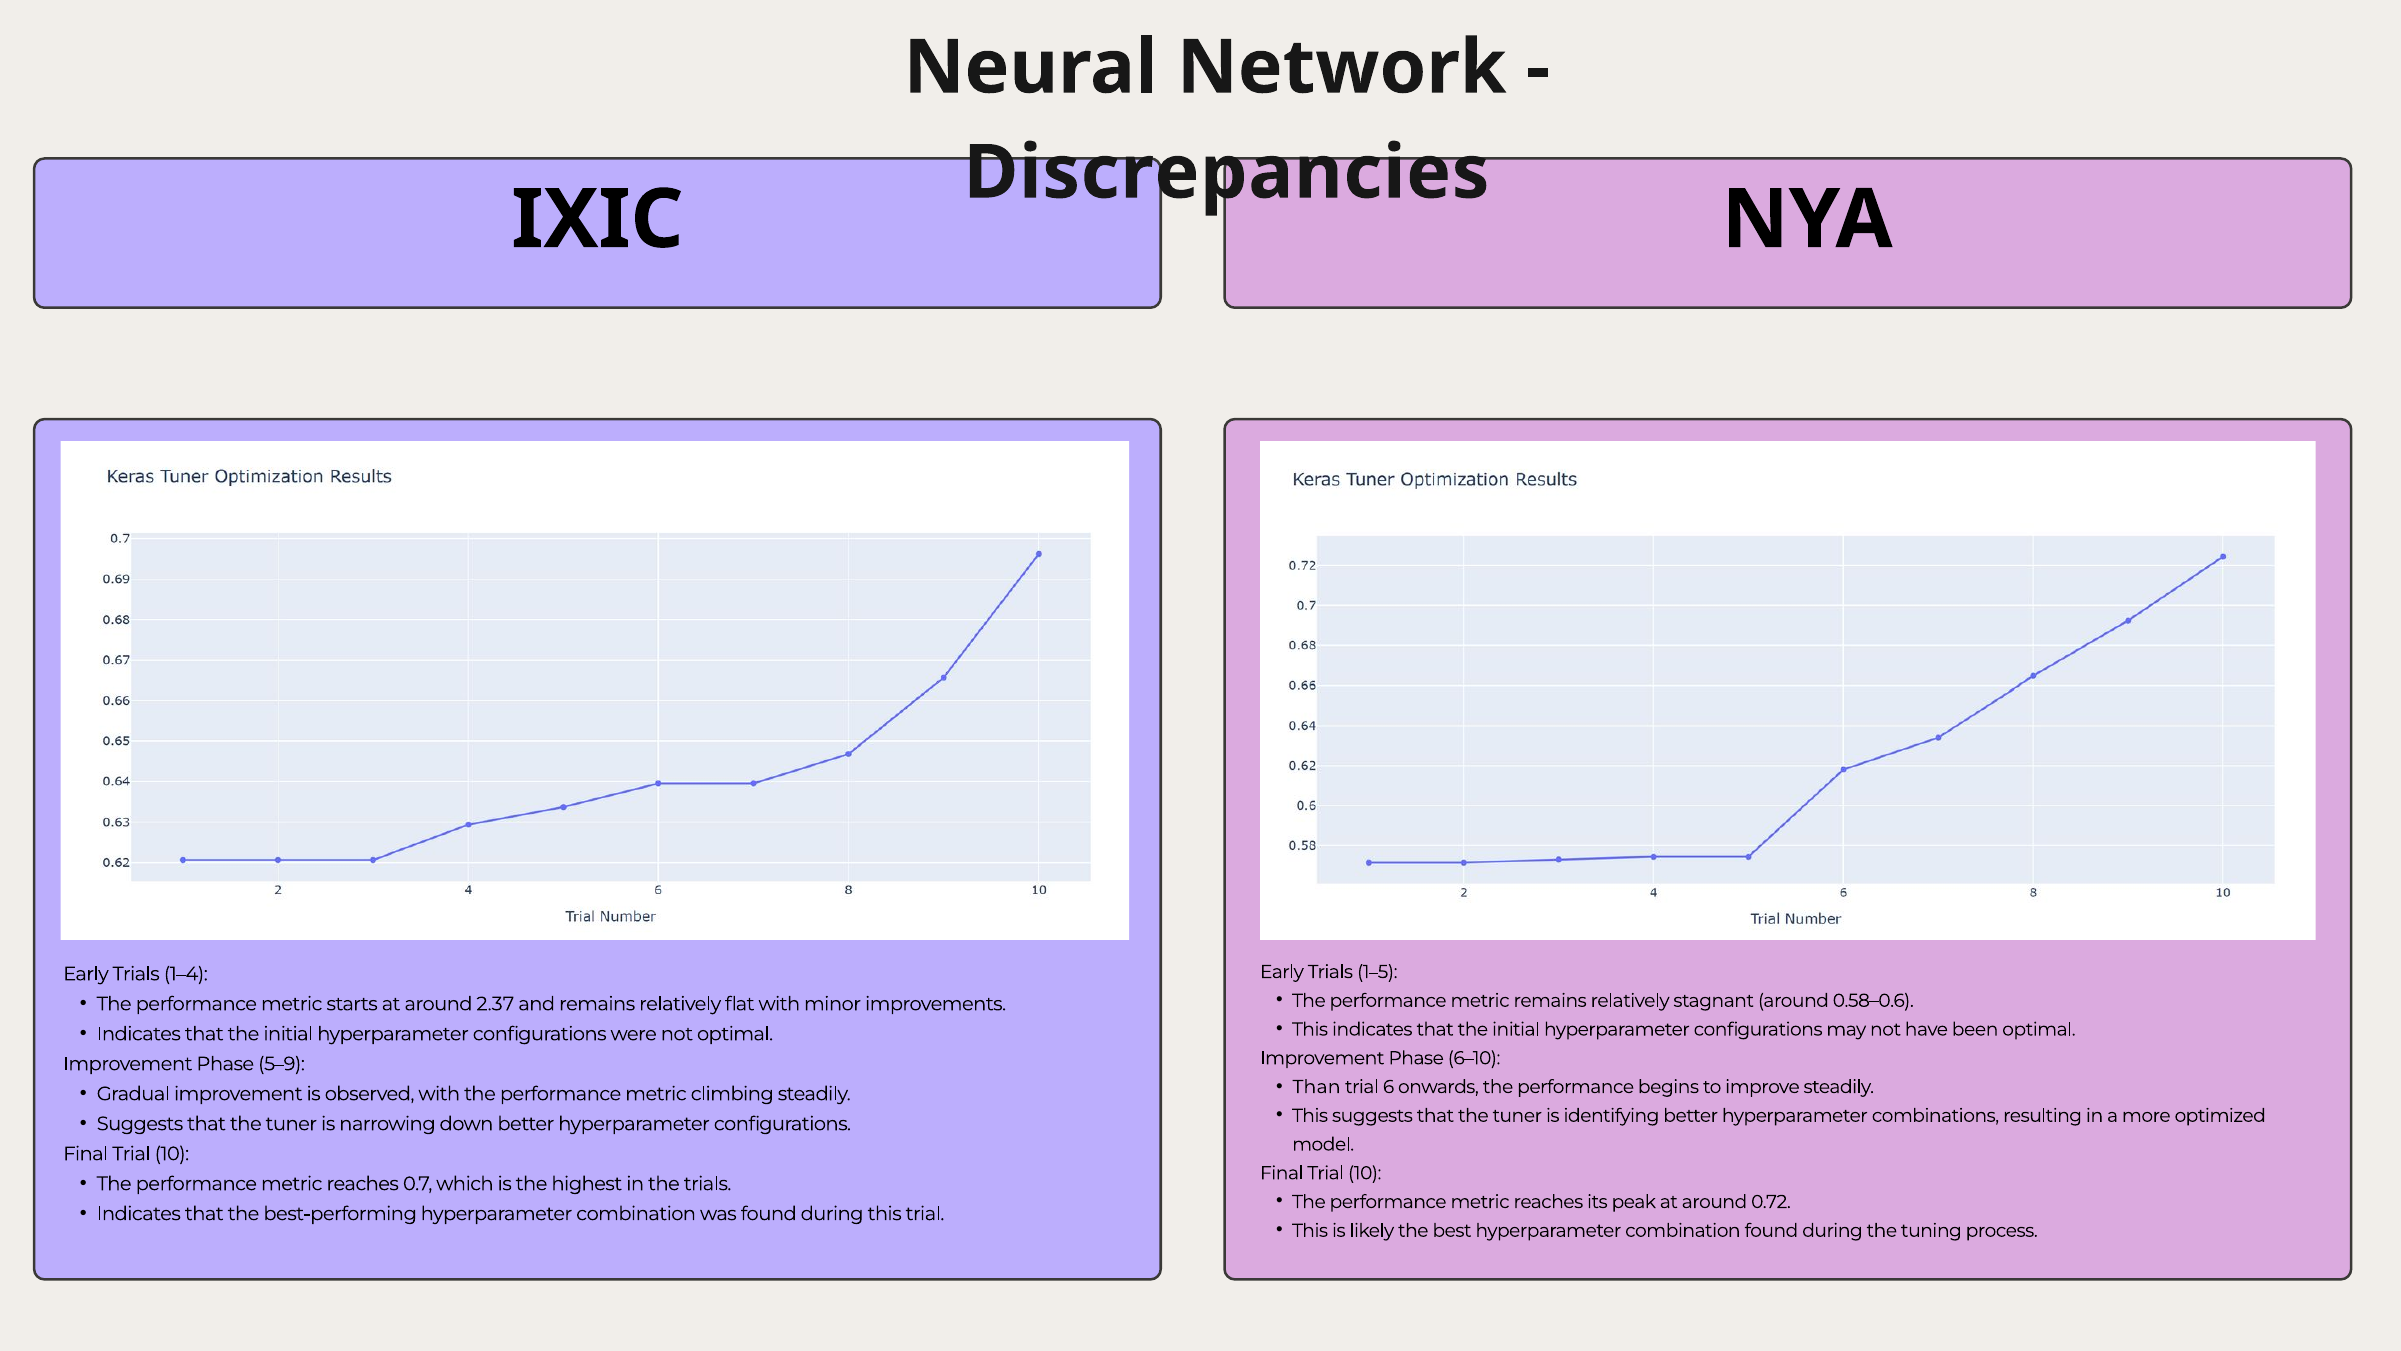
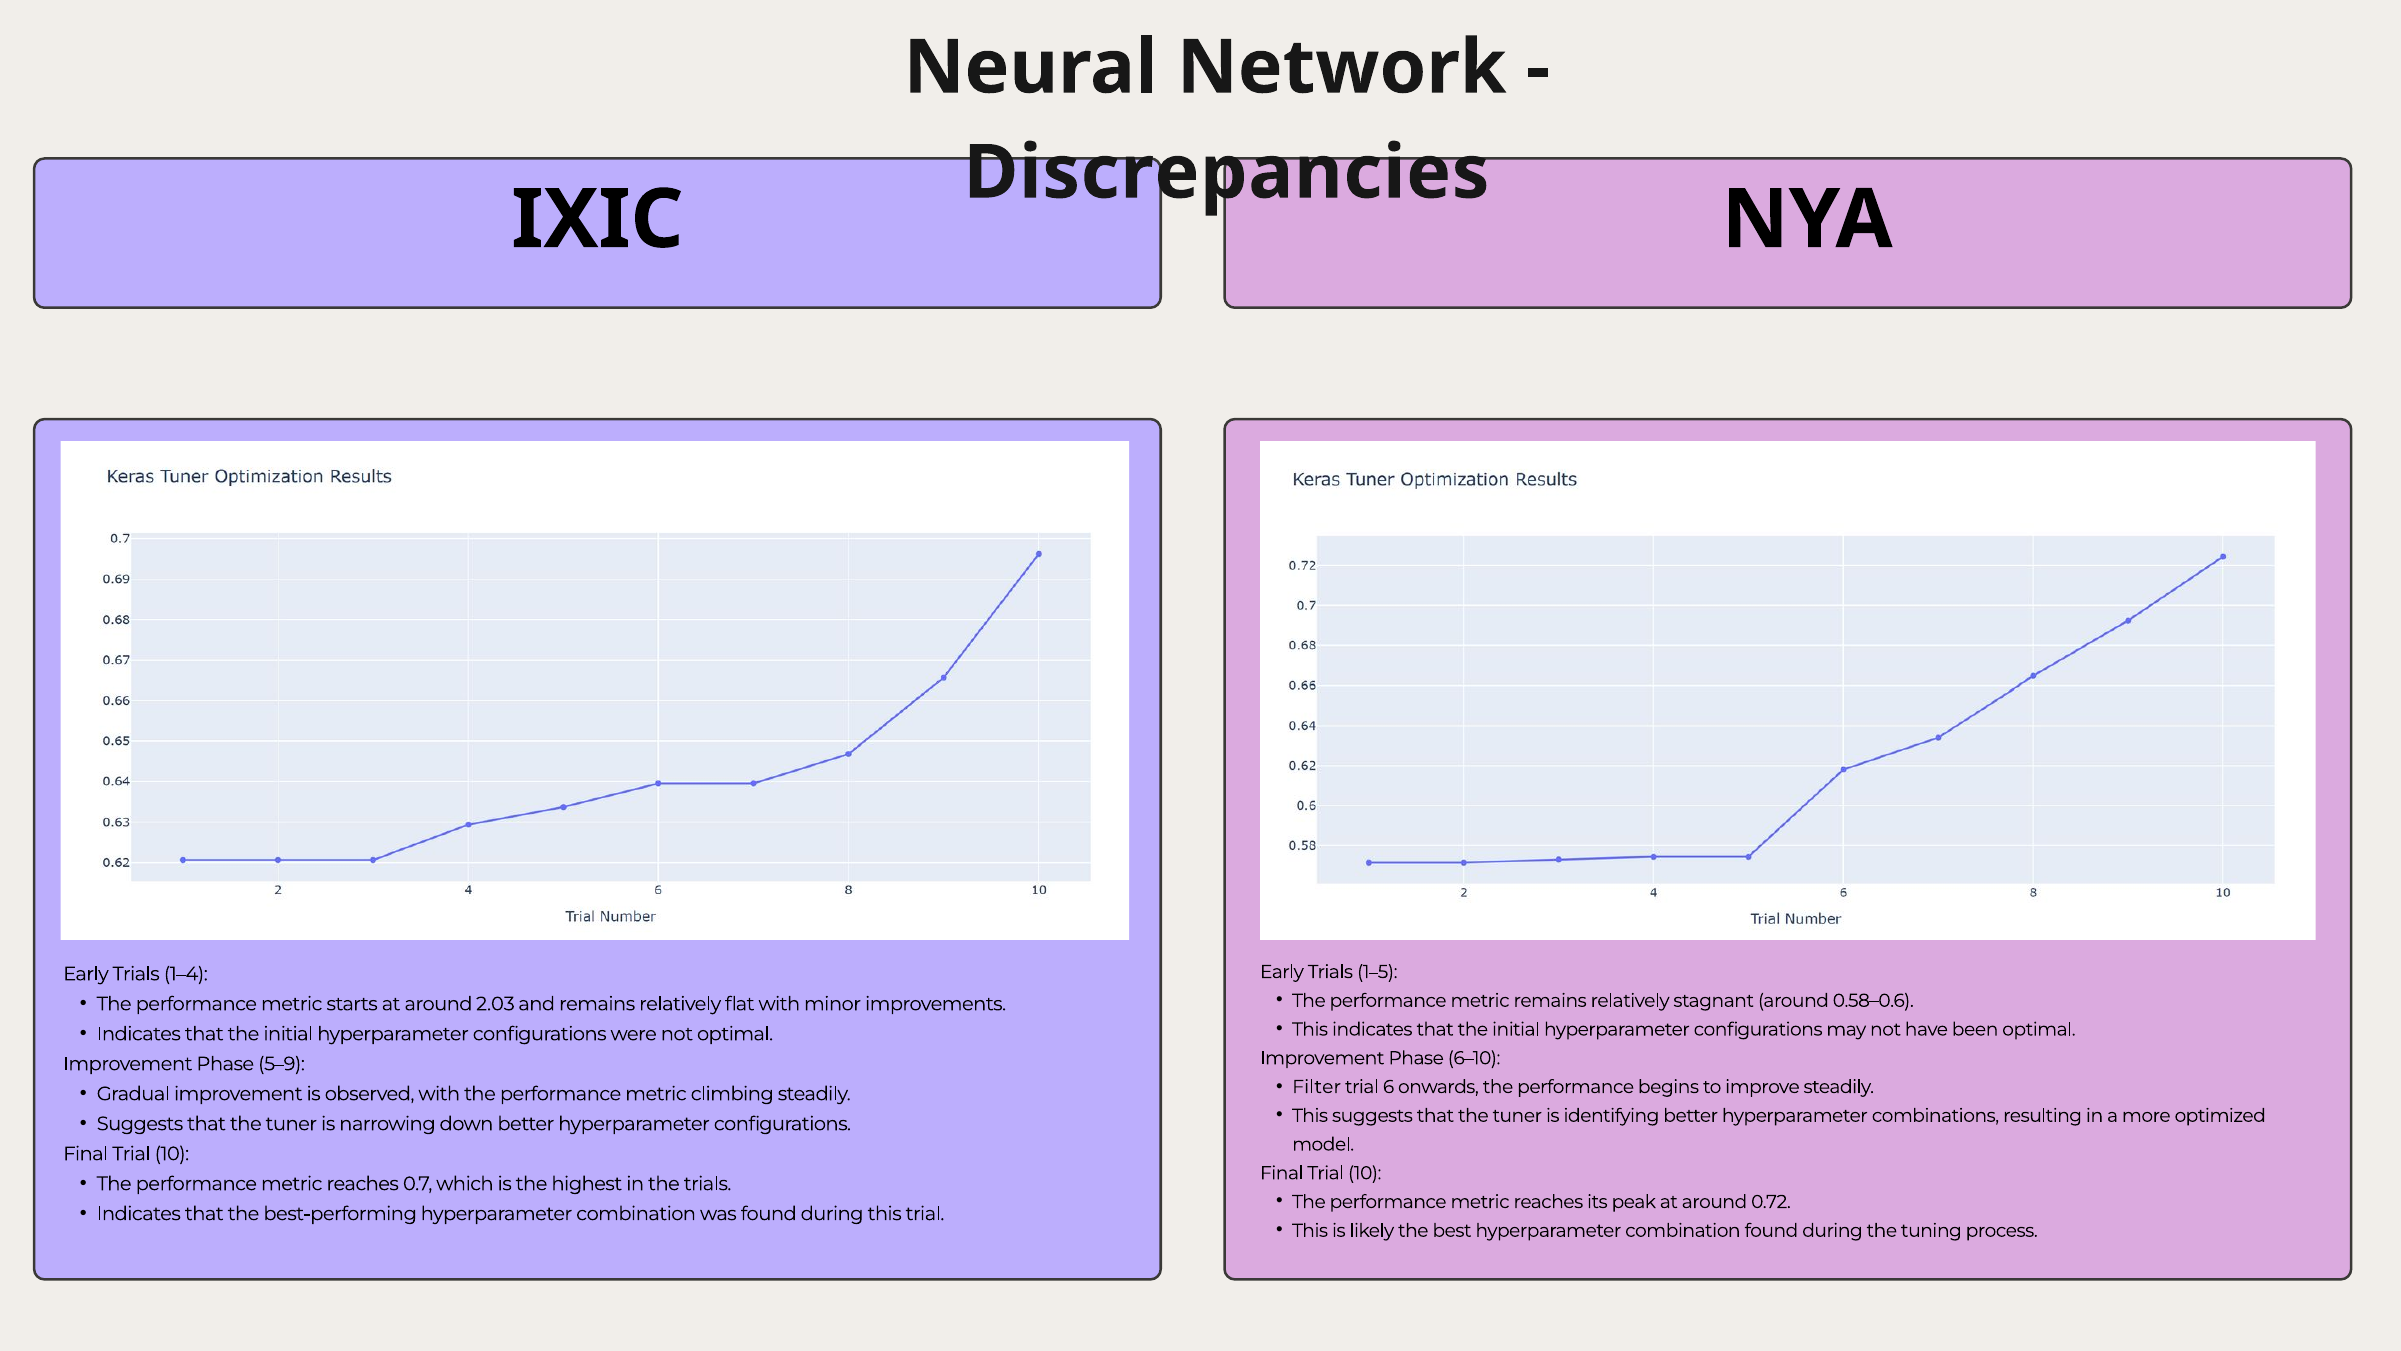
2.37: 2.37 -> 2.03 (495, 1004)
Than: Than -> Filter (1317, 1087)
